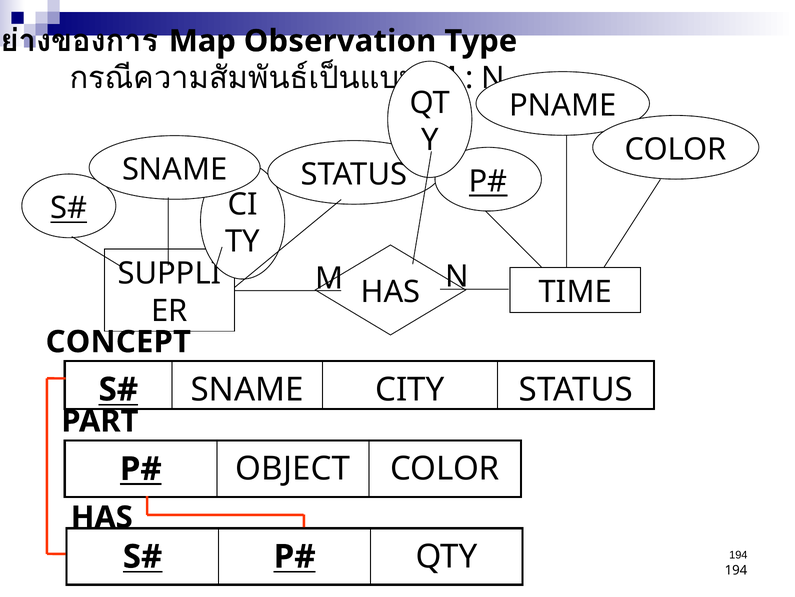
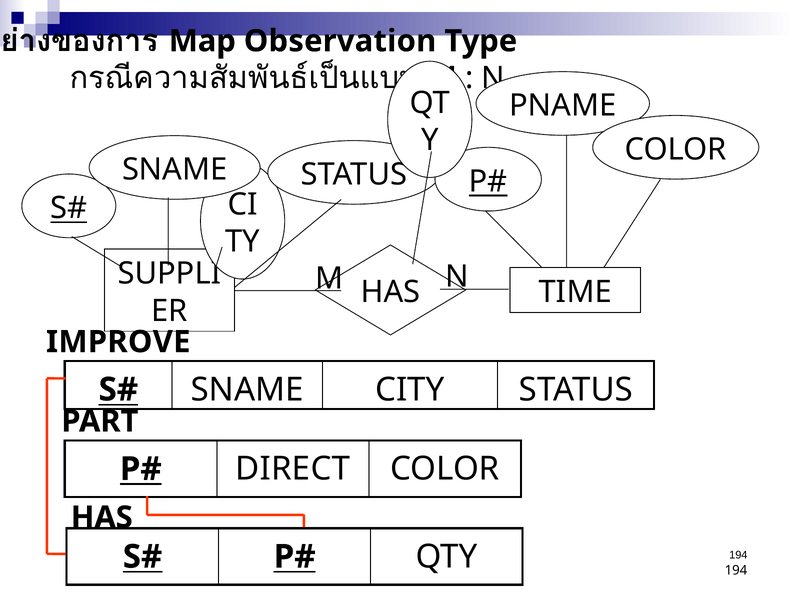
CONCEPT: CONCEPT -> IMPROVE (118, 342)
OBJECT: OBJECT -> DIRECT (293, 468)
